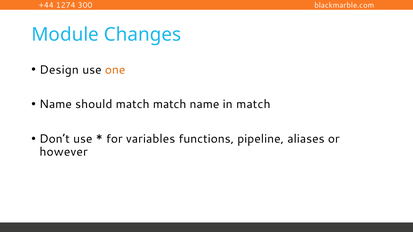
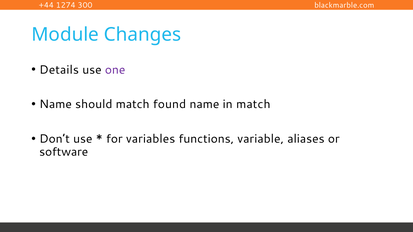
Design: Design -> Details (59, 70)
one colour: orange -> purple (115, 70)
match match: match -> found (169, 104)
pipeline: pipeline -> variable (261, 139)
however: however -> software (64, 152)
